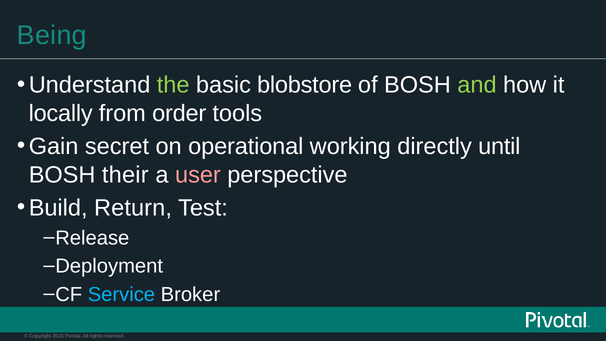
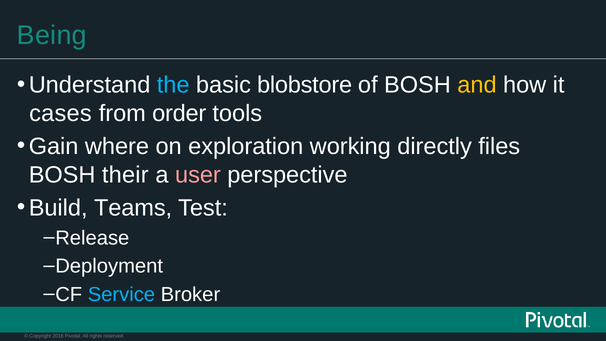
the colour: light green -> light blue (173, 85)
and colour: light green -> yellow (477, 85)
locally: locally -> cases (60, 113)
secret: secret -> where (117, 146)
operational: operational -> exploration (246, 146)
until: until -> files (499, 146)
Return: Return -> Teams (133, 208)
